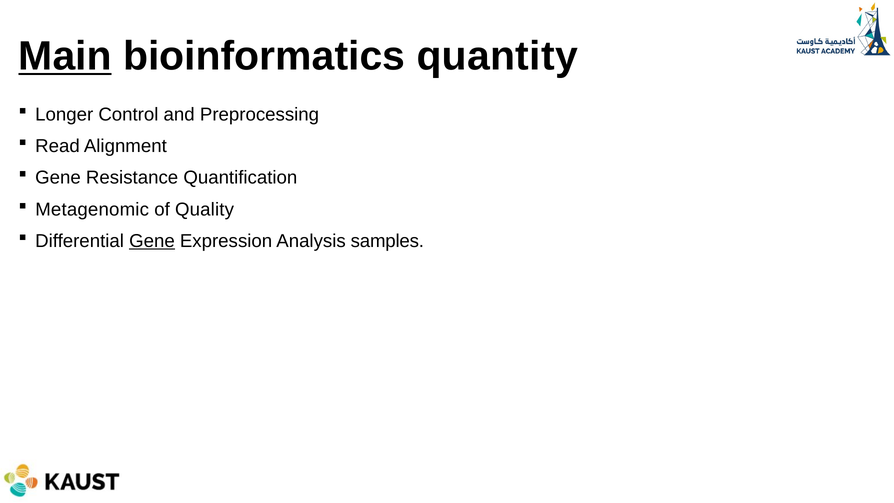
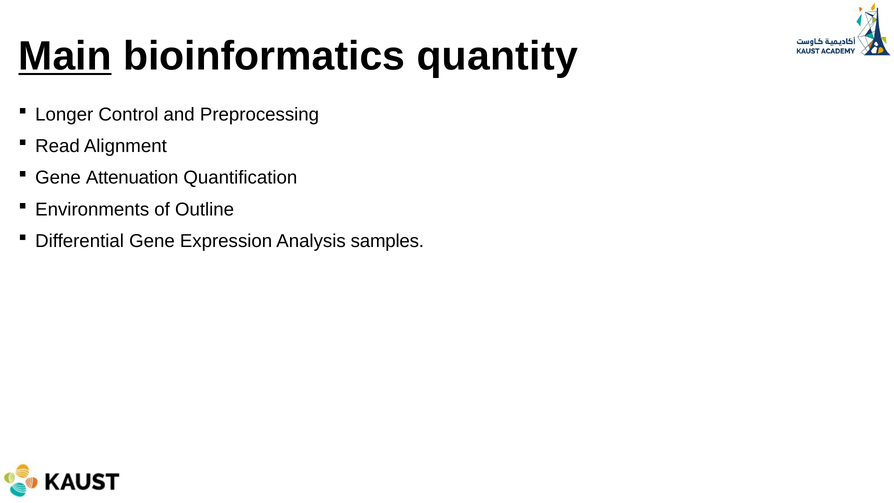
Resistance: Resistance -> Attenuation (132, 178)
Metagenomic: Metagenomic -> Environments (92, 209)
Quality: Quality -> Outline (205, 209)
Gene underline: present -> none (152, 241)
